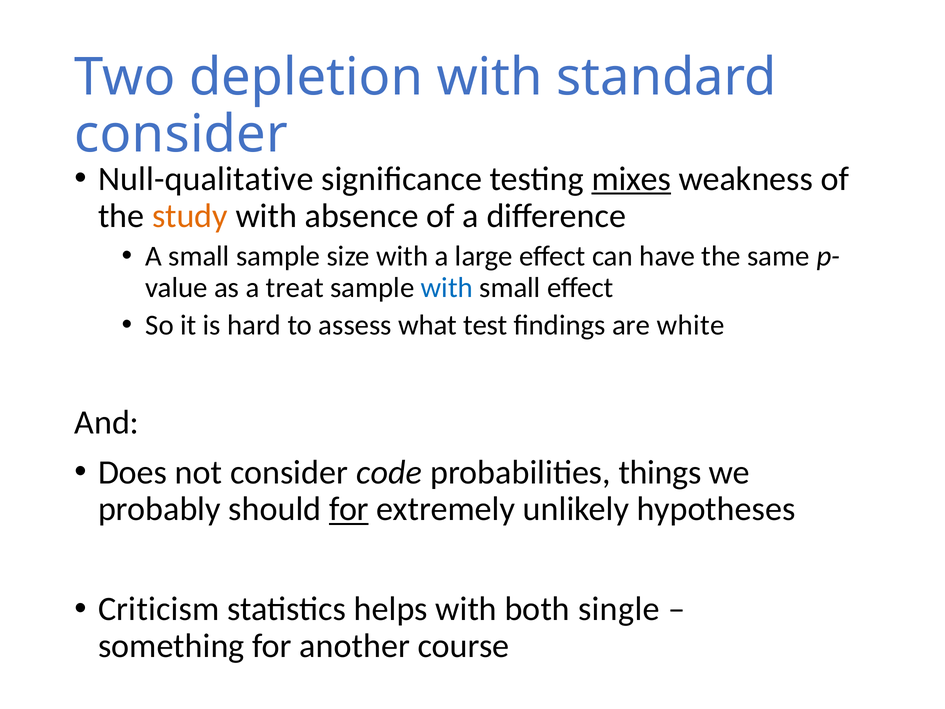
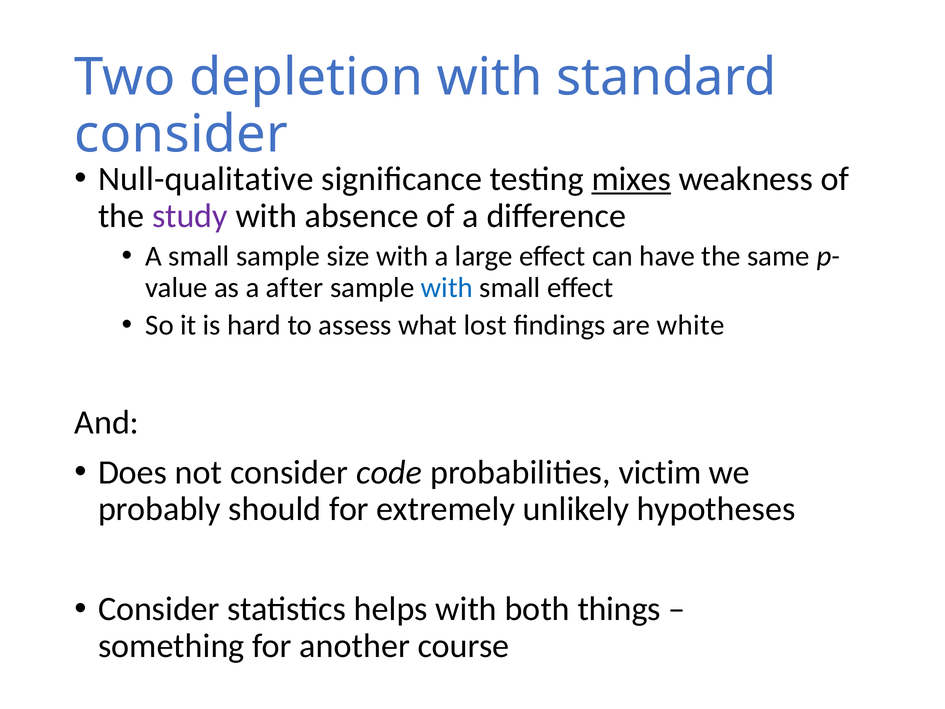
study colour: orange -> purple (190, 216)
treat: treat -> after (295, 287)
test: test -> lost (485, 325)
things: things -> victim (660, 472)
for underline: present -> none (349, 509)
Criticism: Criticism -> Consider (159, 609)
single: single -> things (619, 609)
